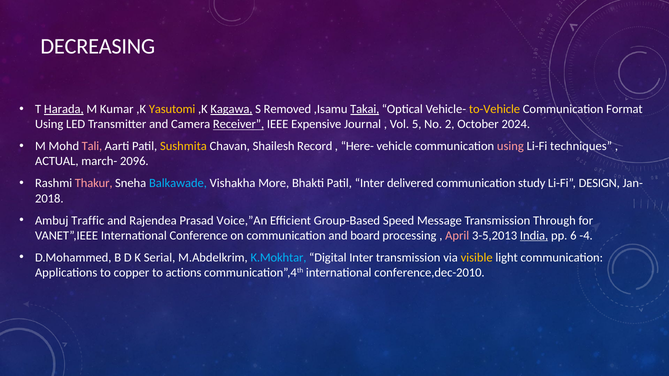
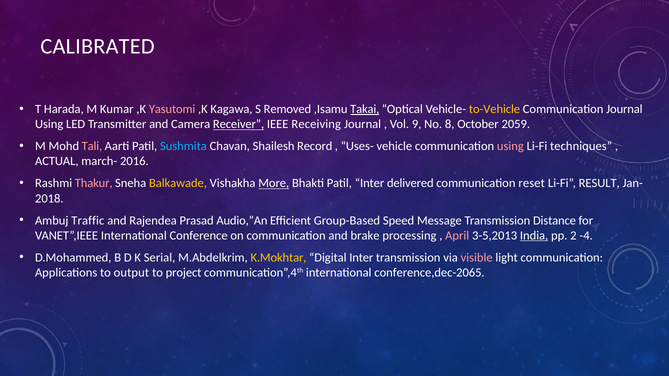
DECREASING: DECREASING -> CALIBRATED (98, 46)
Harada underline: present -> none (64, 109)
Yasutomi colour: yellow -> pink (172, 109)
Kagawa underline: present -> none (231, 109)
Communication Format: Format -> Journal (624, 109)
Expensive: Expensive -> Receiving (316, 124)
5: 5 -> 9 (417, 124)
2: 2 -> 8 (450, 124)
2024: 2024 -> 2059 (516, 124)
Sushmita colour: yellow -> light blue (183, 146)
Here-: Here- -> Uses- (357, 146)
2096: 2096 -> 2016 (134, 161)
Balkawade colour: light blue -> yellow (178, 183)
More underline: none -> present (274, 183)
study: study -> reset (532, 183)
DESIGN: DESIGN -> RESULT (599, 183)
Voice,”An: Voice,”An -> Audio,”An (242, 221)
Through: Through -> Distance (554, 221)
board: board -> brake (365, 236)
6: 6 -> 2 (573, 236)
K.Mokhtar colour: light blue -> yellow (278, 258)
visible colour: yellow -> pink (477, 258)
copper: copper -> output (131, 273)
actions: actions -> project (184, 273)
conference,dec-2010: conference,dec-2010 -> conference,dec-2065 (430, 273)
